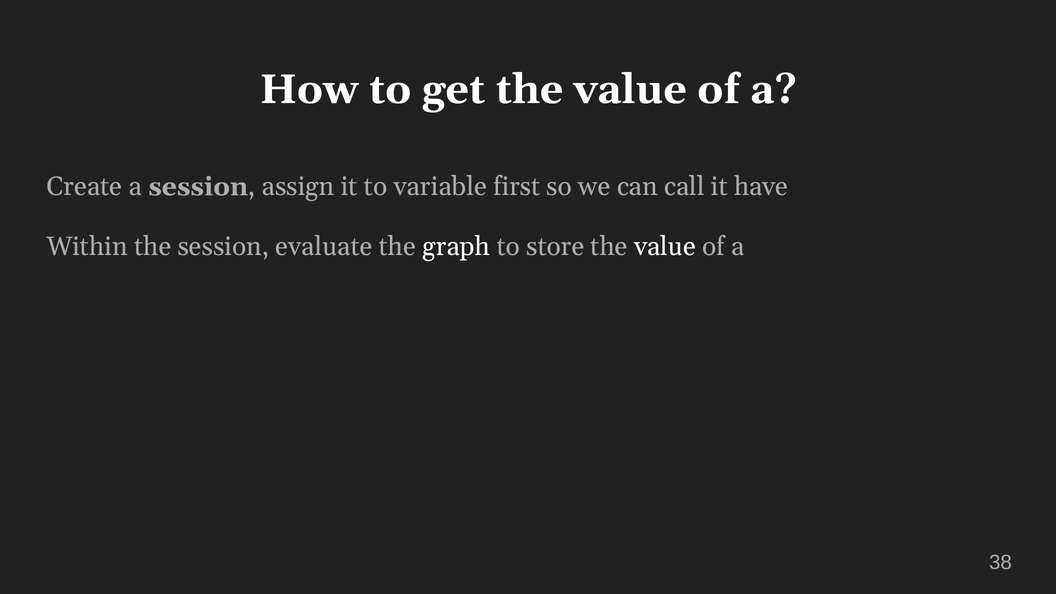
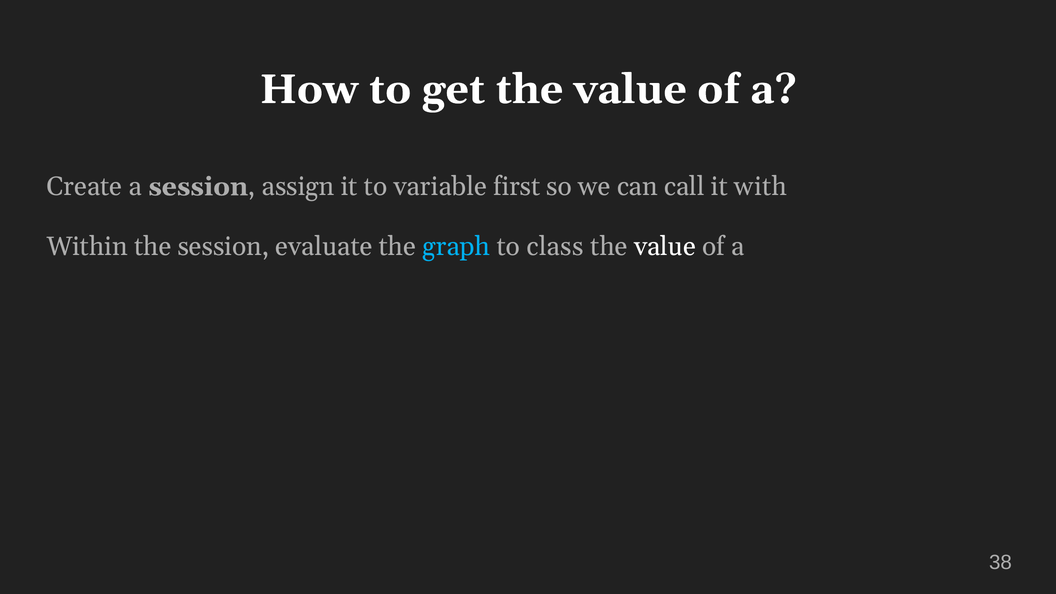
have: have -> with (761, 187)
graph colour: white -> light blue (456, 246)
store: store -> class (555, 246)
